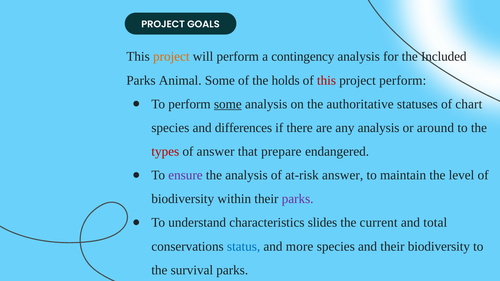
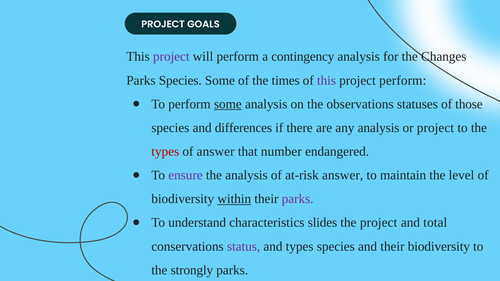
project colour: orange -> purple (171, 57)
Included: Included -> Changes (444, 57)
Parks Animal: Animal -> Species (180, 80)
holds: holds -> times (286, 80)
this colour: red -> purple (326, 80)
authoritative: authoritative -> observations (360, 104)
chart: chart -> those (469, 104)
or around: around -> project (435, 128)
prepare: prepare -> number (281, 152)
within underline: none -> present (234, 199)
the current: current -> project (379, 223)
status colour: blue -> purple (244, 247)
and more: more -> types (300, 247)
survival: survival -> strongly (192, 270)
